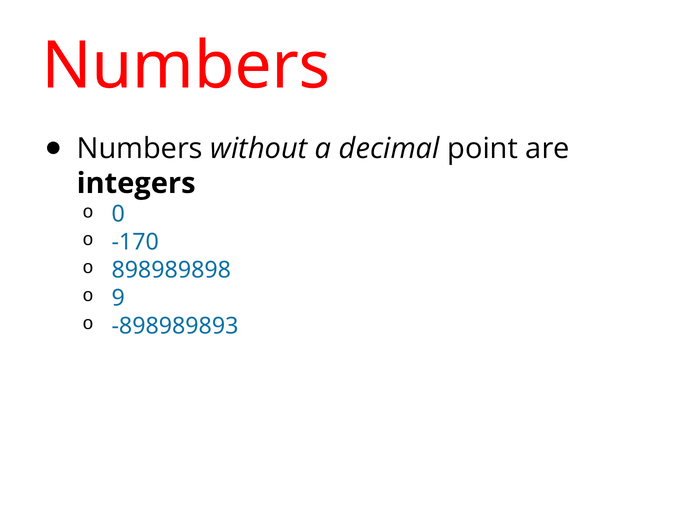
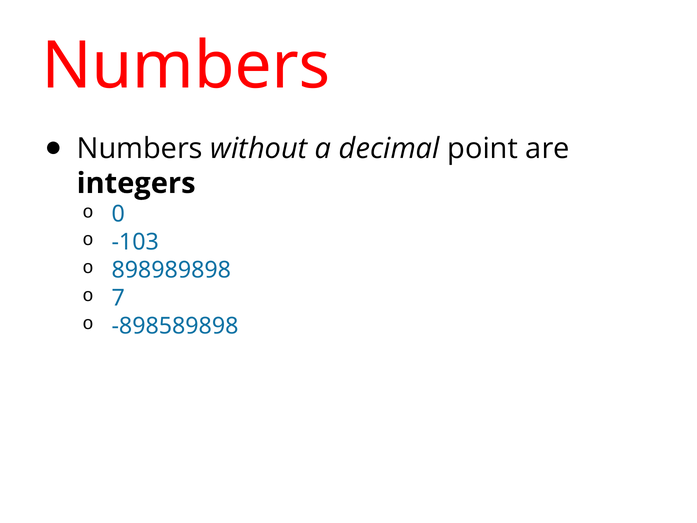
-170: -170 -> -103 (135, 242)
9: 9 -> 7 (118, 298)
-898989893: -898989893 -> -898589898 (175, 326)
